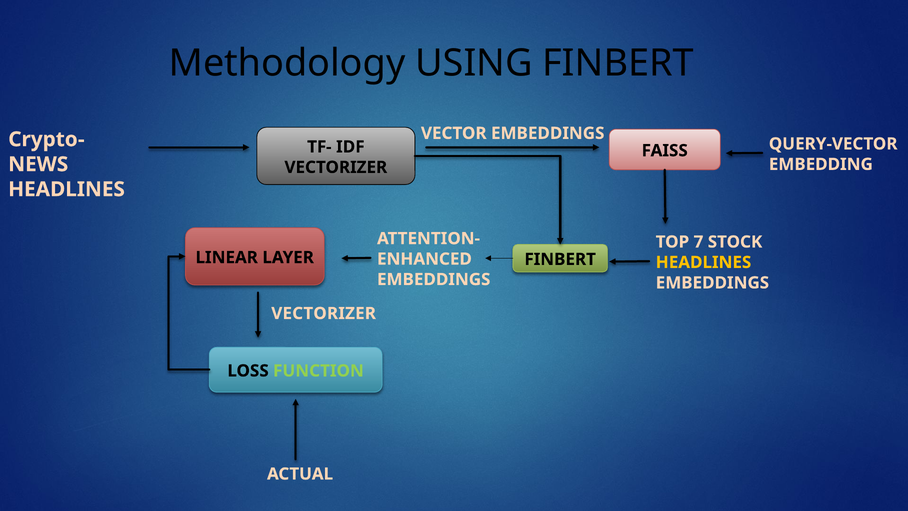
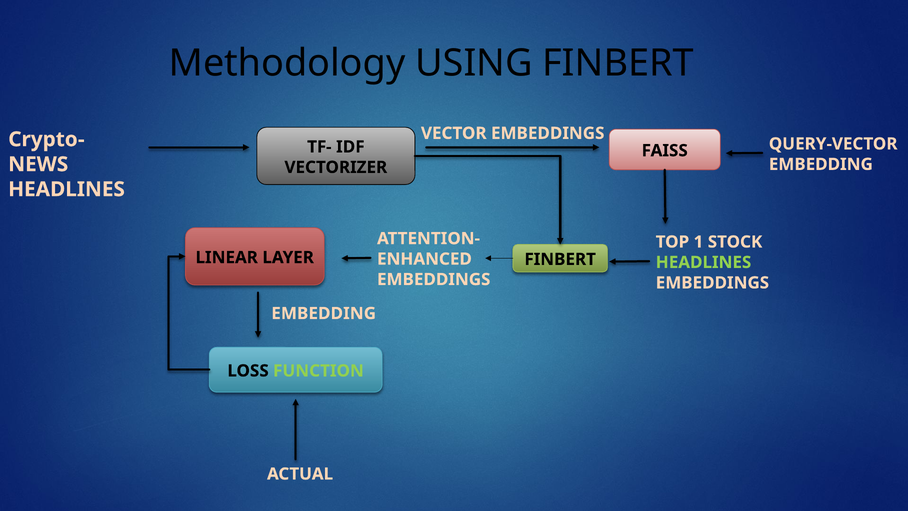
7: 7 -> 1 (698, 242)
HEADLINES colour: yellow -> light green (704, 262)
VECTORIZER: VECTORIZER -> EMBEDDING (324, 313)
